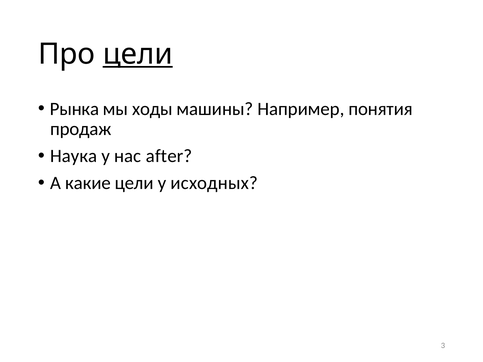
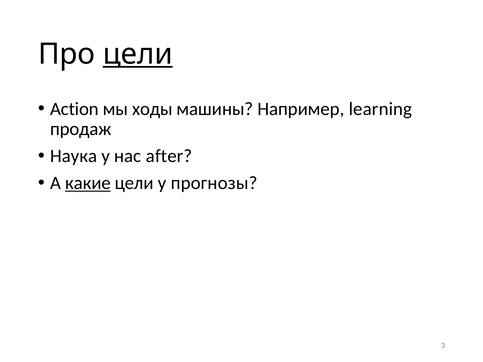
Рынка: Рынка -> Action (74, 109)
понятия: понятия -> learning (380, 109)
какие underline: none -> present (88, 183)
исходных: исходных -> прогнозы (214, 183)
